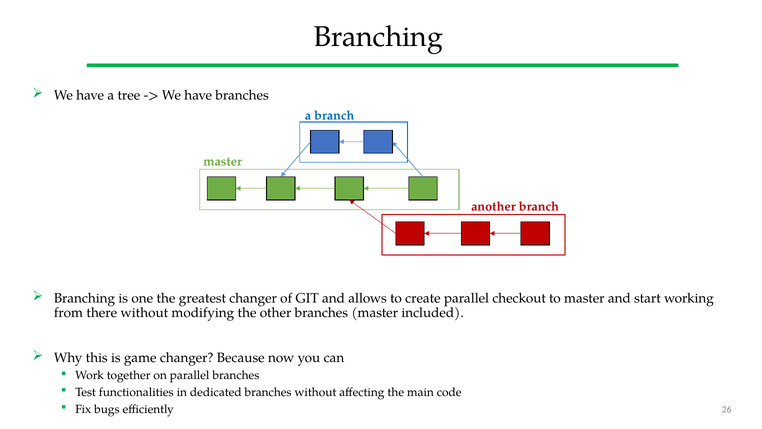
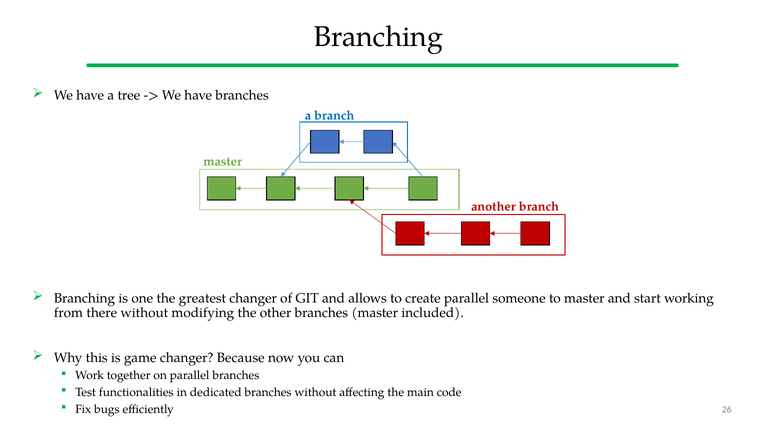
checkout: checkout -> someone (519, 298)
